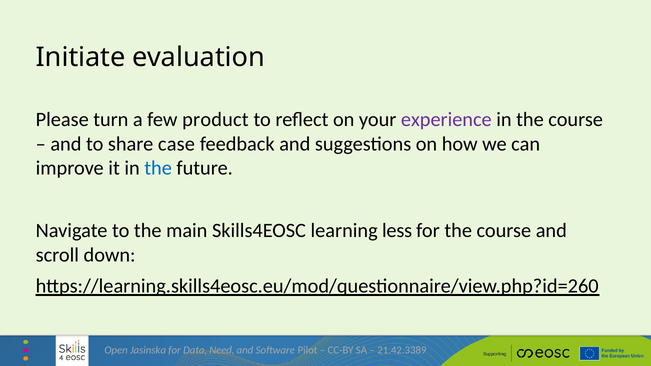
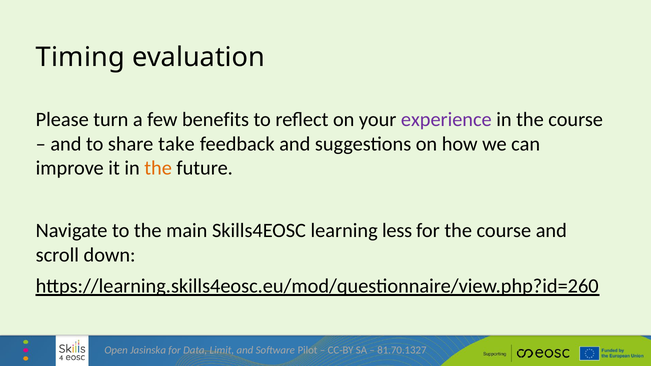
Initiate: Initiate -> Timing (80, 57)
product: product -> benefits (216, 120)
case: case -> take (176, 144)
the colour: blue -> orange (158, 168)
Need: Need -> Limit (222, 350)
21.42.3389: 21.42.3389 -> 81.70.1327 (402, 350)
